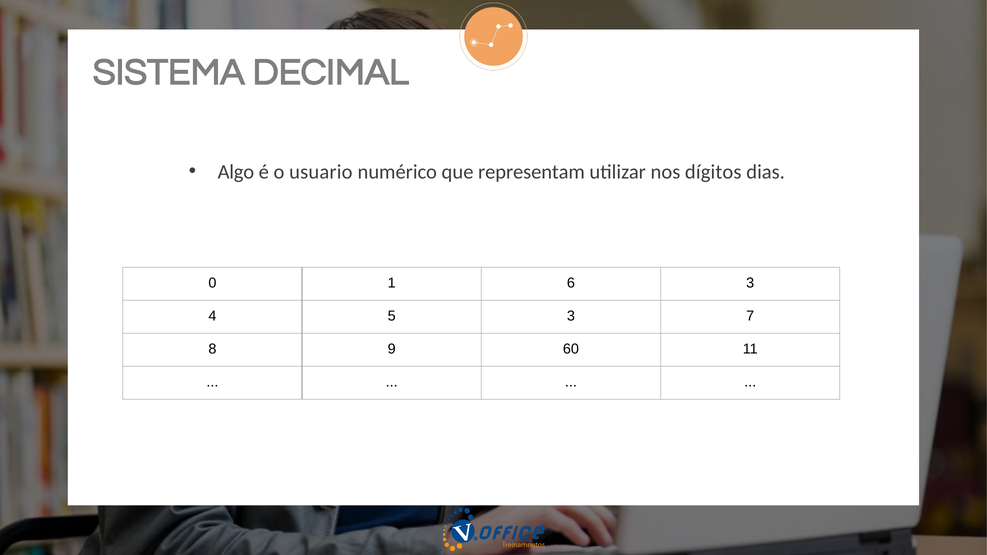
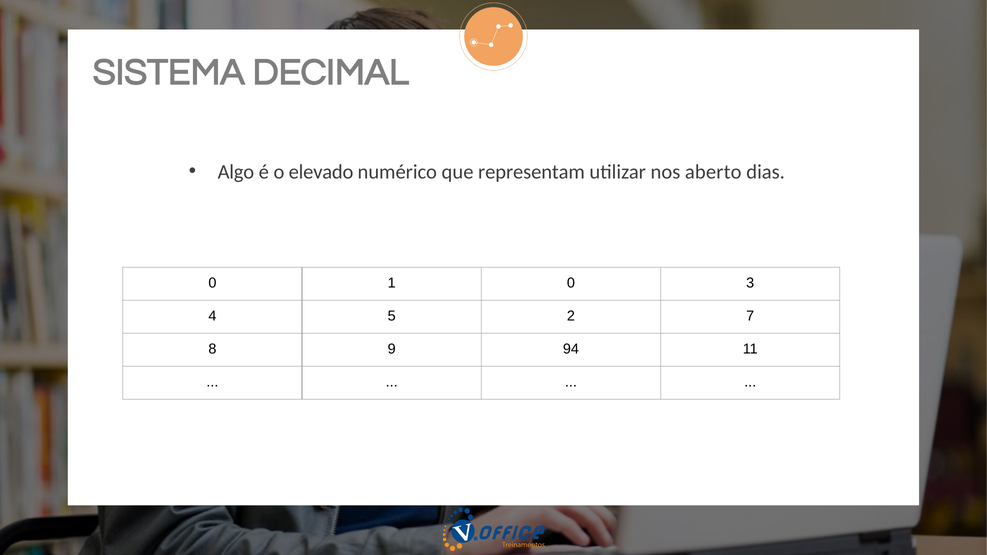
usuario: usuario -> elevado (321, 172)
dígitos: dígitos -> aberto (713, 172)
1 6: 6 -> 0 (571, 283)
5 3: 3 -> 2 (571, 316)
60: 60 -> 94 (571, 349)
